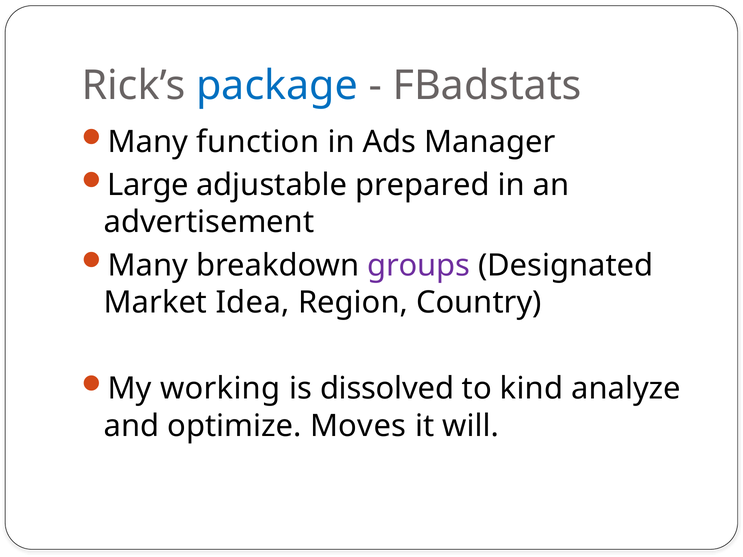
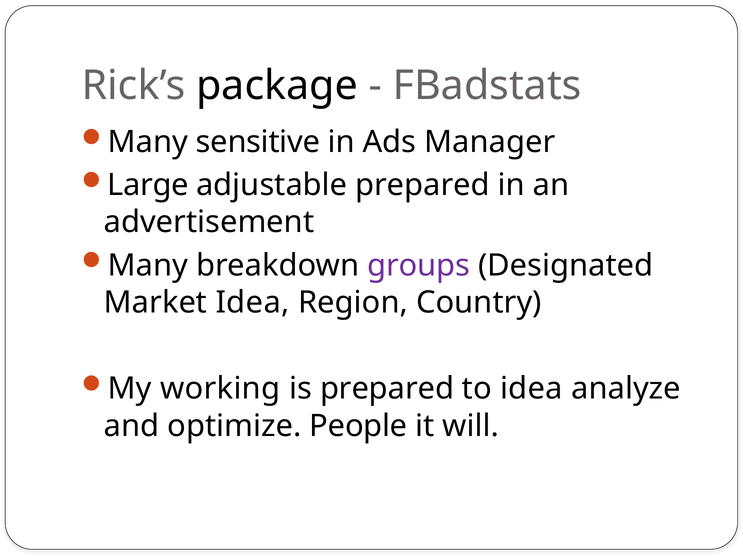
package colour: blue -> black (277, 86)
function: function -> sensitive (258, 142)
is dissolved: dissolved -> prepared (387, 389)
to kind: kind -> idea (531, 389)
Moves: Moves -> People (358, 426)
